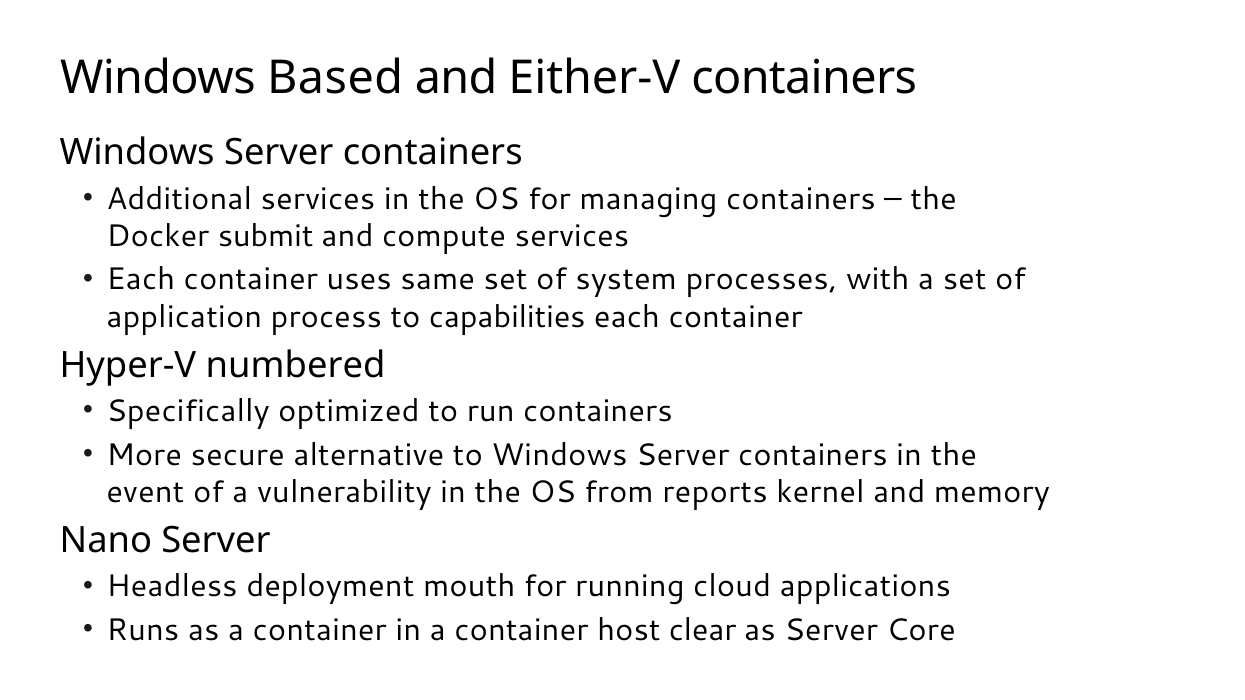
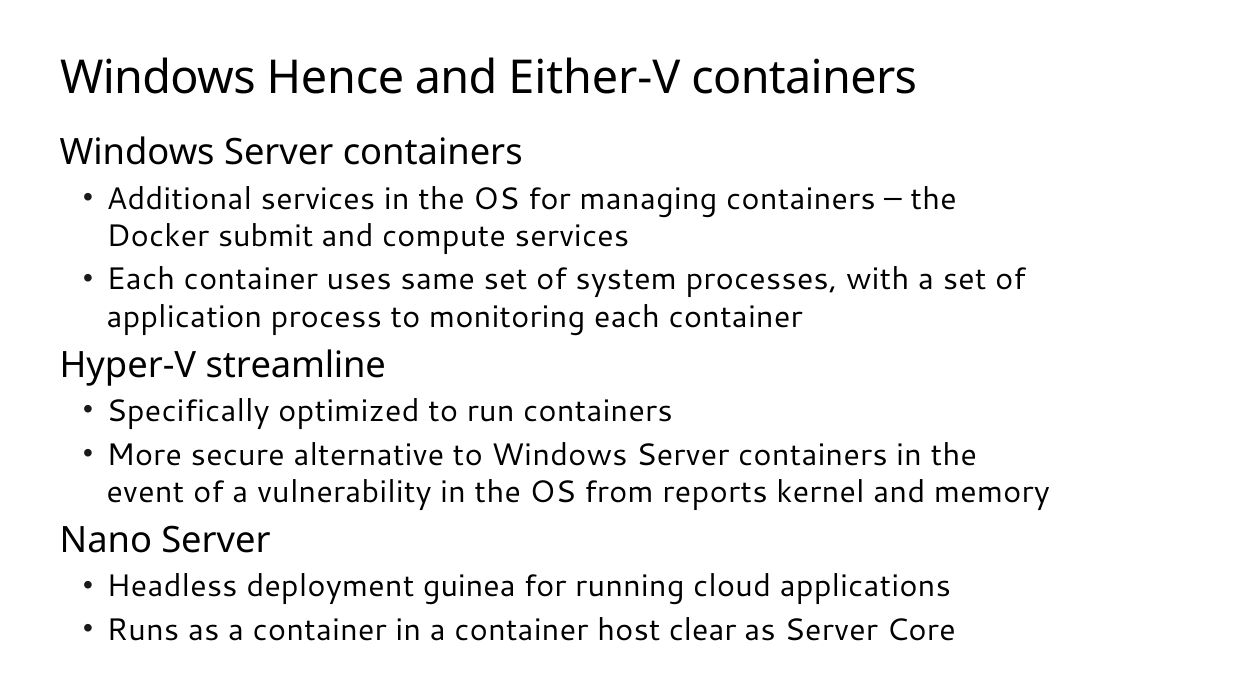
Based: Based -> Hence (335, 78)
capabilities: capabilities -> monitoring (507, 317)
numbered: numbered -> streamline (296, 365)
mouth: mouth -> guinea (469, 587)
